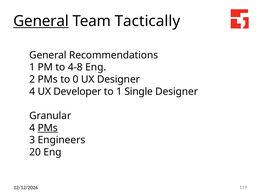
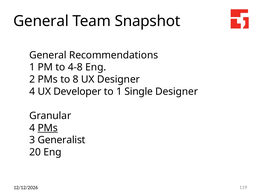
General underline: present -> none (41, 21)
Tactically: Tactically -> Snapshot (148, 21)
0: 0 -> 8 (76, 79)
Engineers: Engineers -> Generalist (62, 140)
